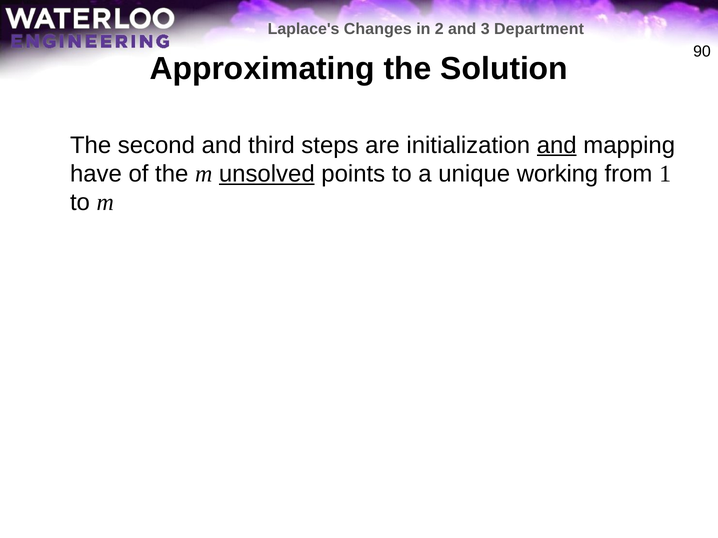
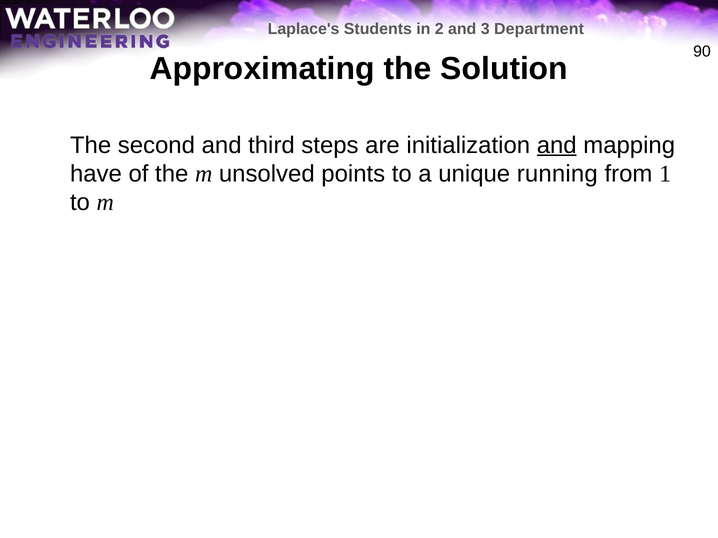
Changes: Changes -> Students (378, 29)
unsolved underline: present -> none (267, 174)
working: working -> running (557, 174)
